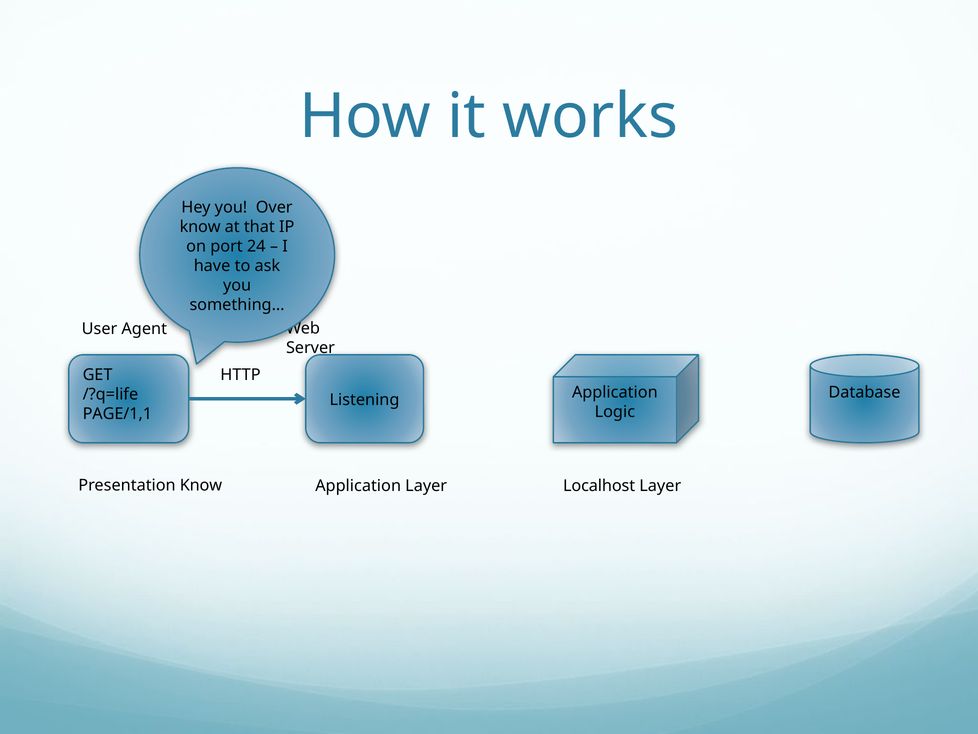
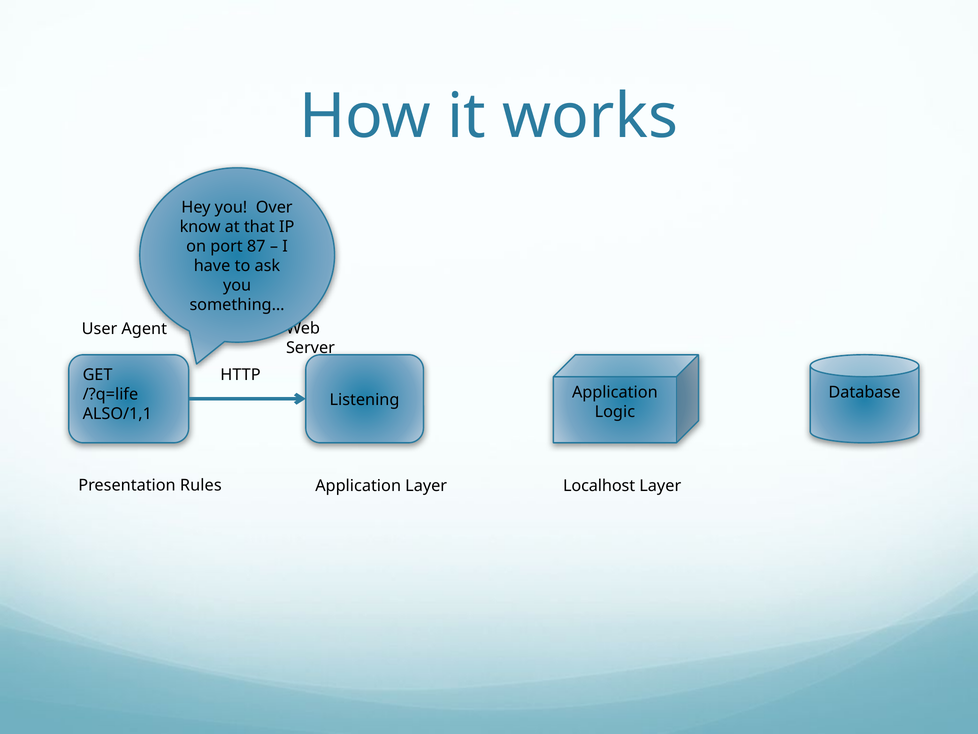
24: 24 -> 87 (256, 246)
PAGE/1,1: PAGE/1,1 -> ALSO/1,1 (117, 414)
Presentation Know: Know -> Rules (201, 485)
